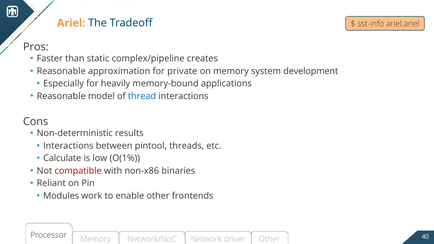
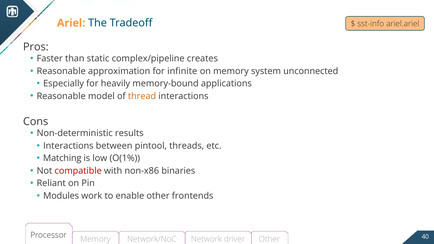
private: private -> infinite (182, 71)
development: development -> unconnected (311, 71)
thread colour: blue -> orange (142, 96)
Calculate: Calculate -> Matching (62, 158)
